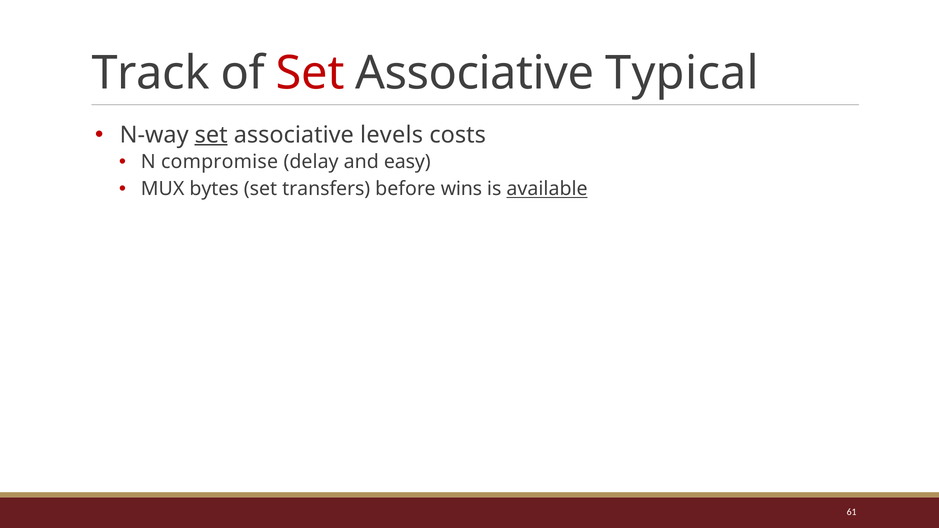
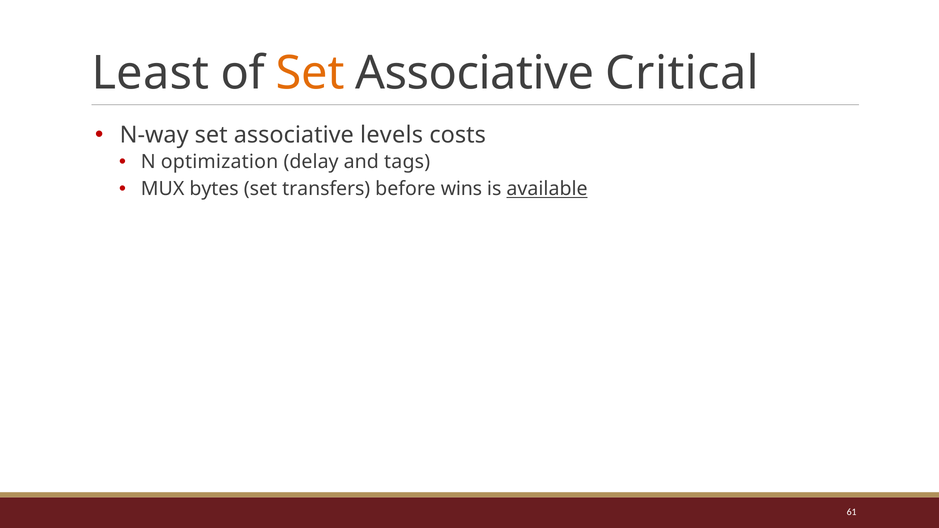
Track: Track -> Least (150, 73)
Set colour: red -> orange (310, 73)
Typical: Typical -> Critical (682, 73)
set underline: present -> none (211, 135)
compromise: compromise -> optimization (220, 162)
easy: easy -> tags (407, 162)
